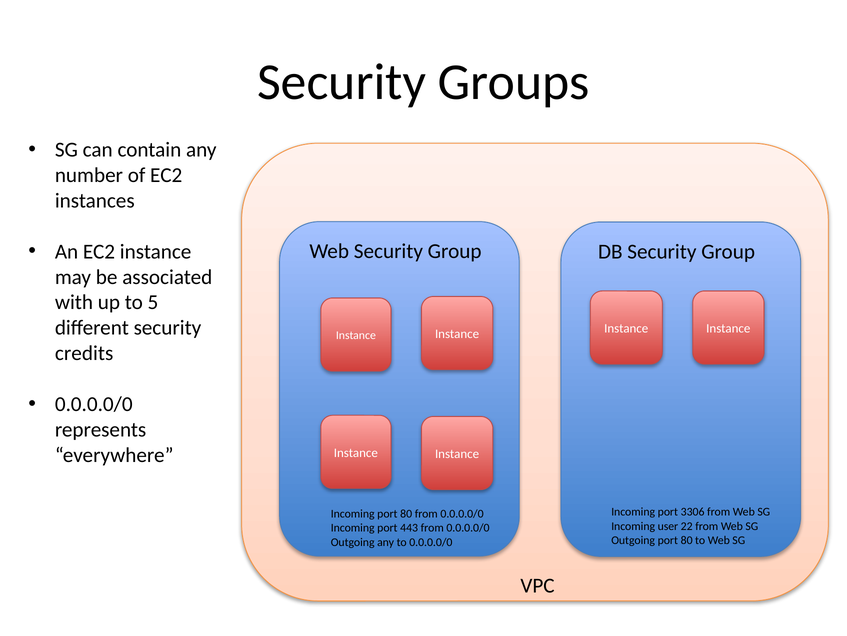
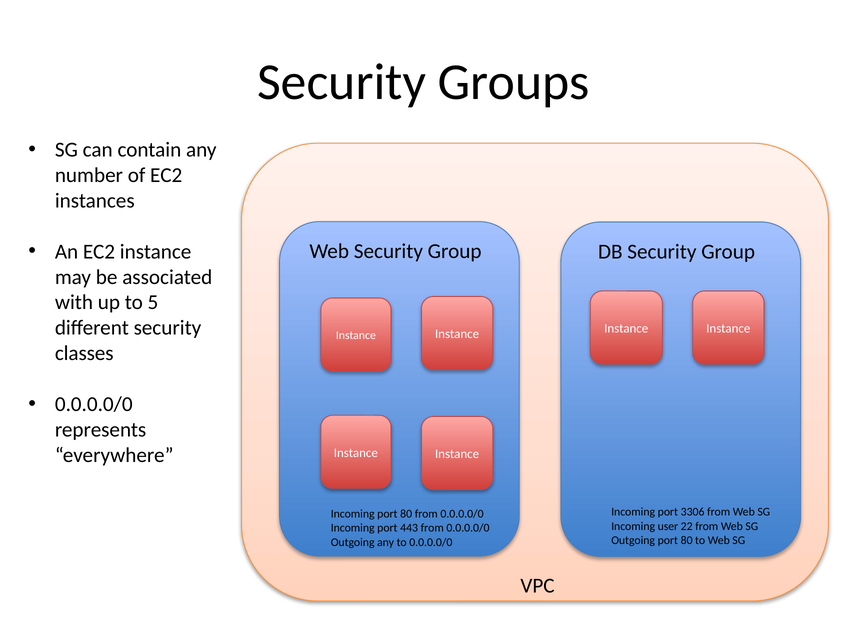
credits: credits -> classes (84, 353)
